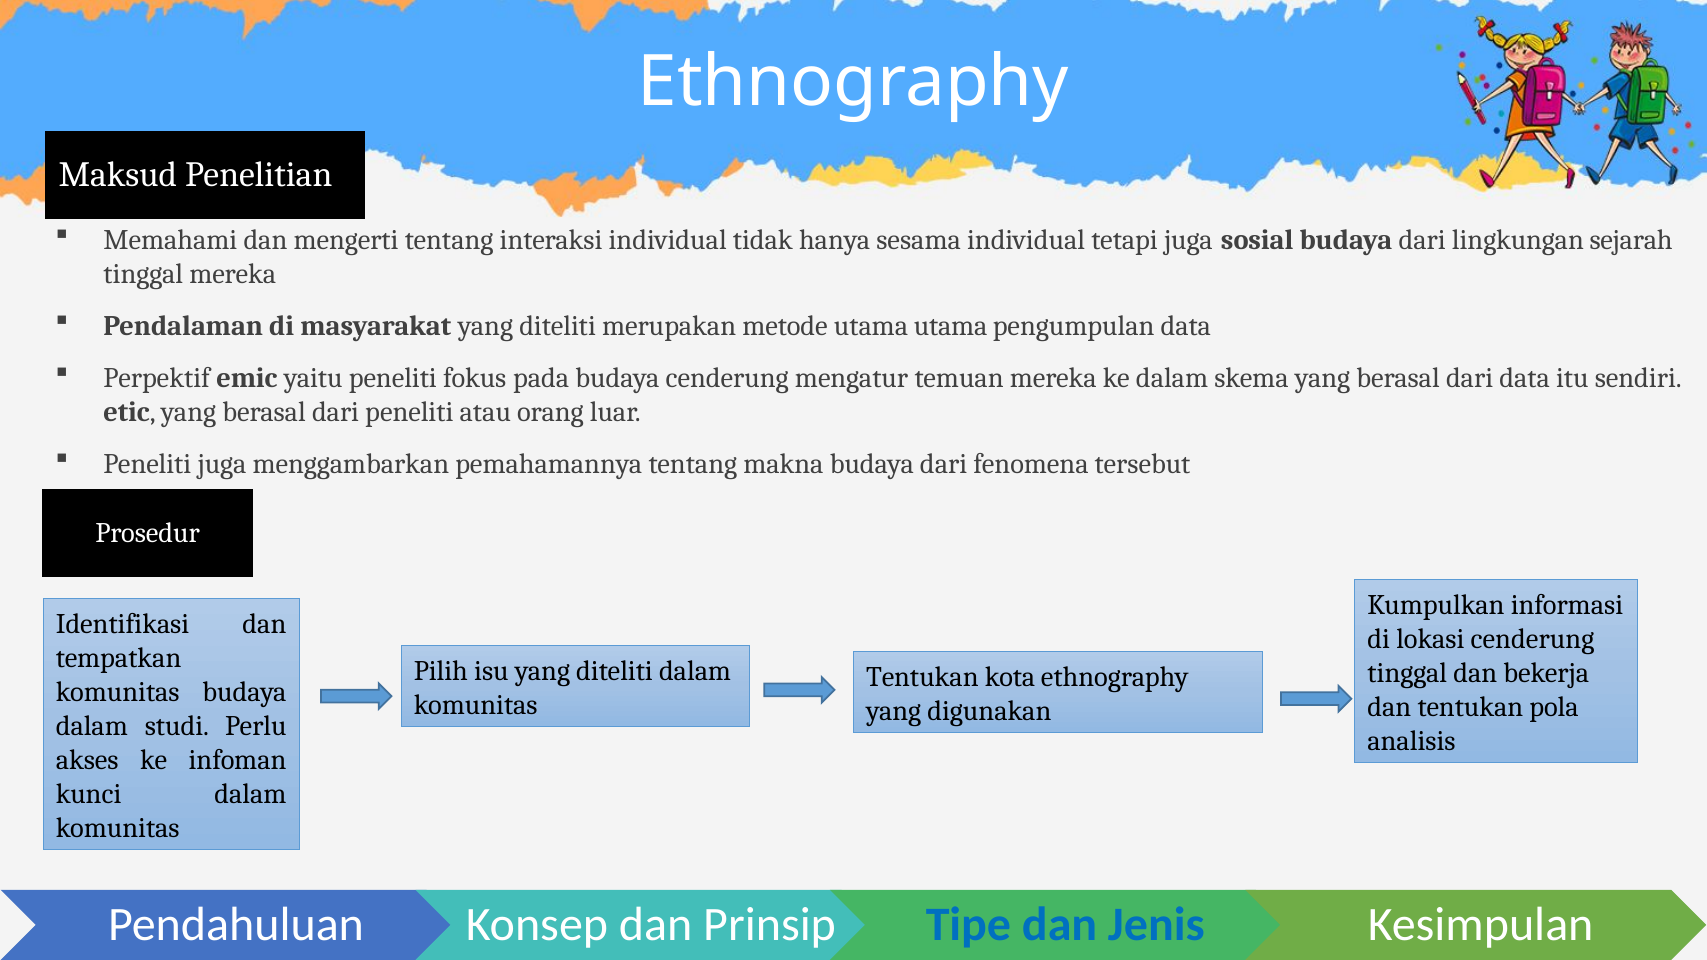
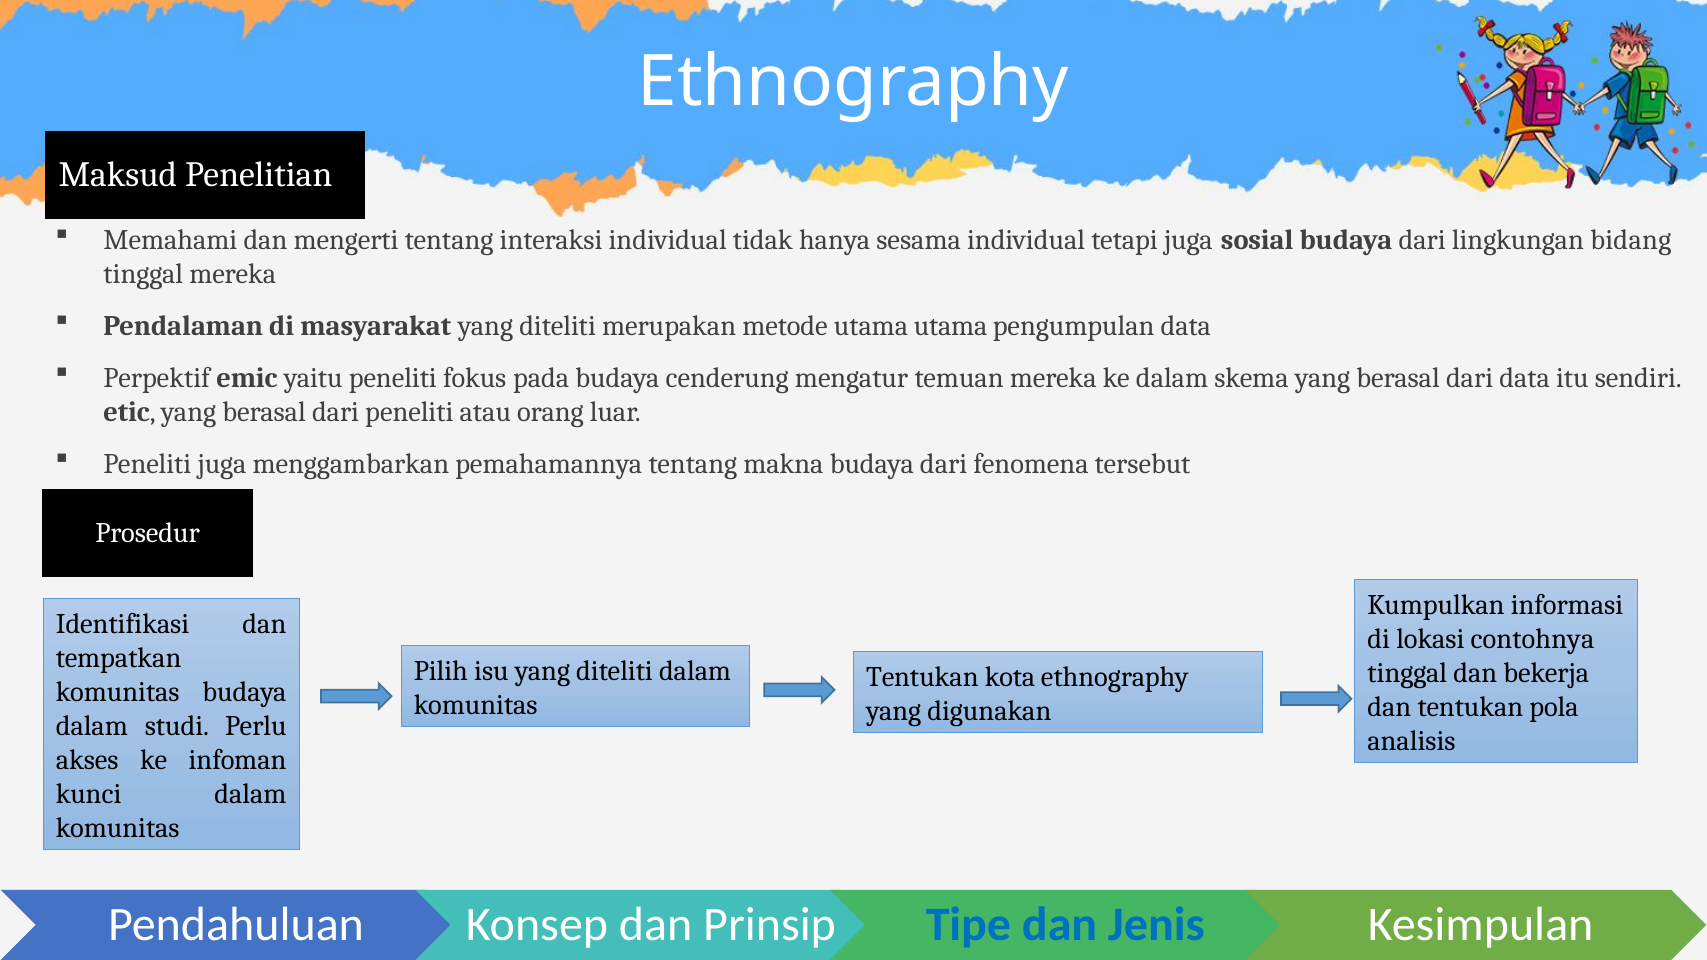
sejarah: sejarah -> bidang (1631, 240)
lokasi cenderung: cenderung -> contohnya (1532, 639)
